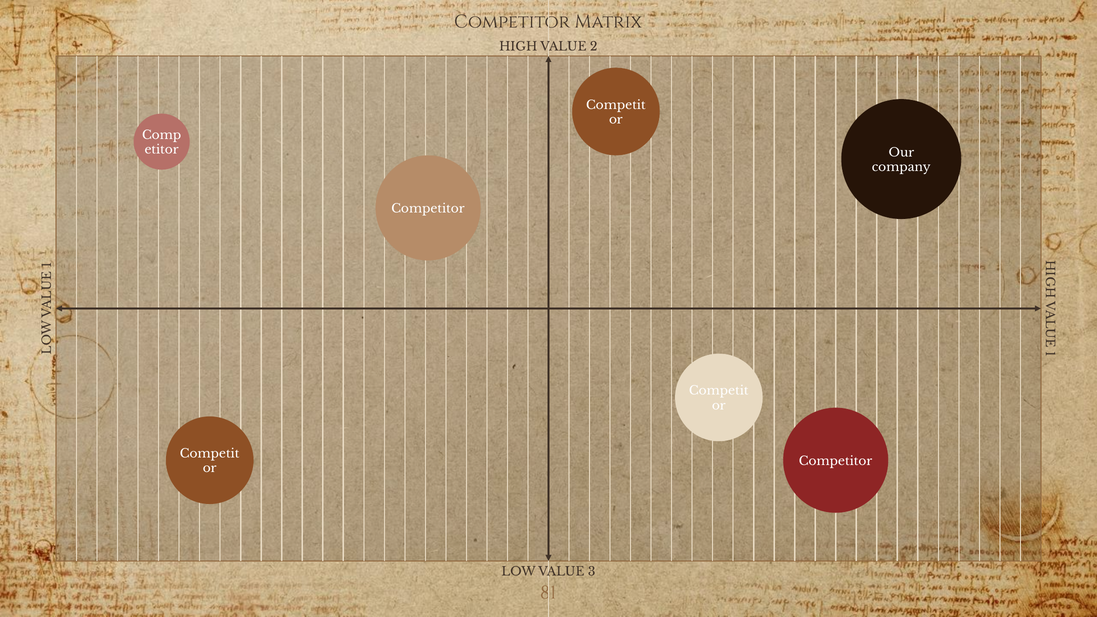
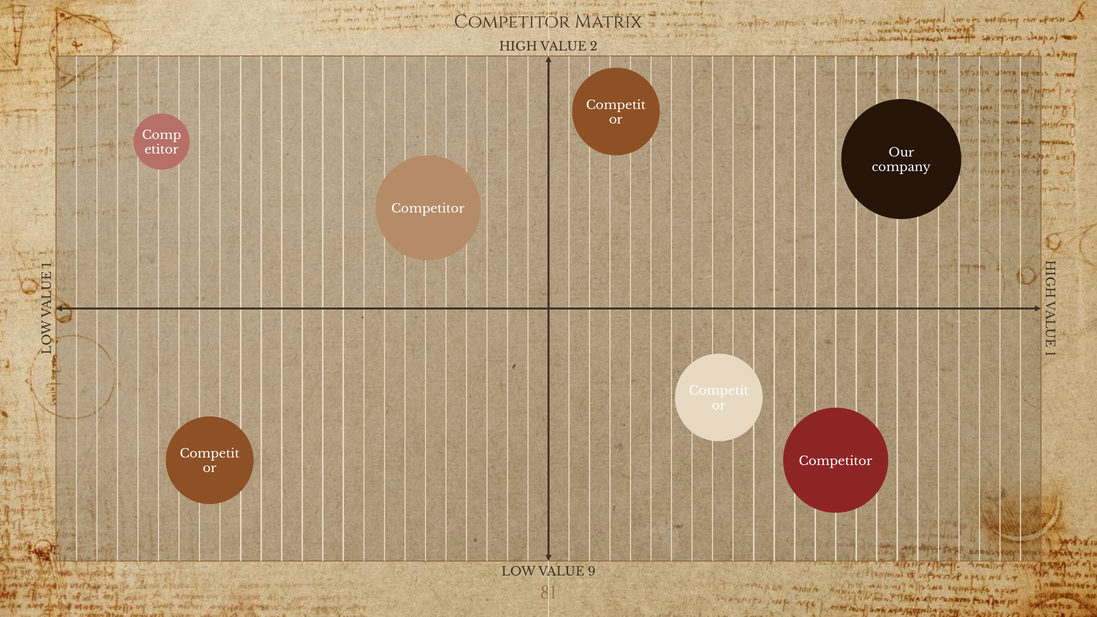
3: 3 -> 9 (592, 572)
